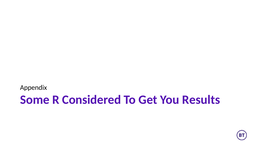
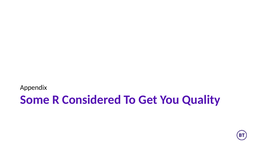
Results: Results -> Quality (201, 100)
